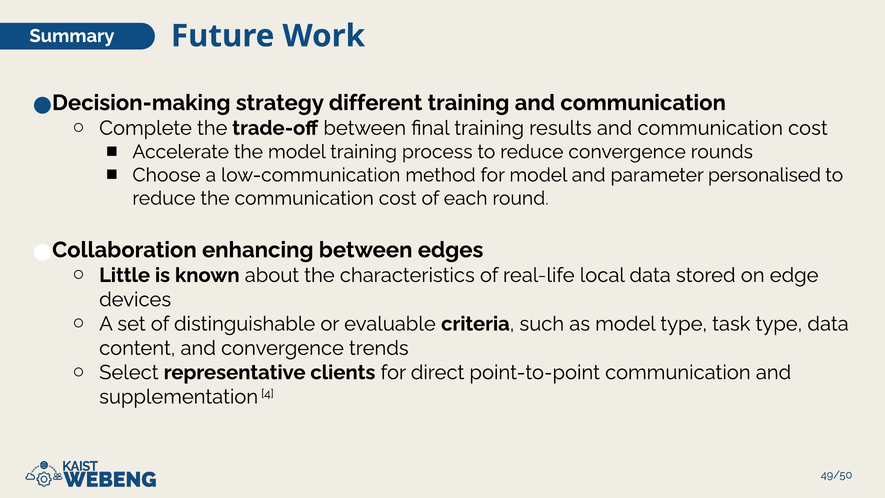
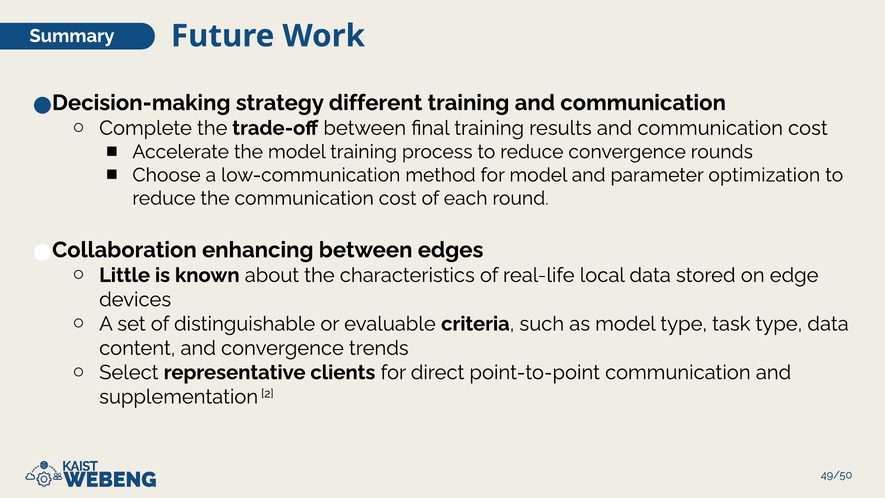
personalised: personalised -> optimization (764, 175)
4: 4 -> 2 (267, 393)
